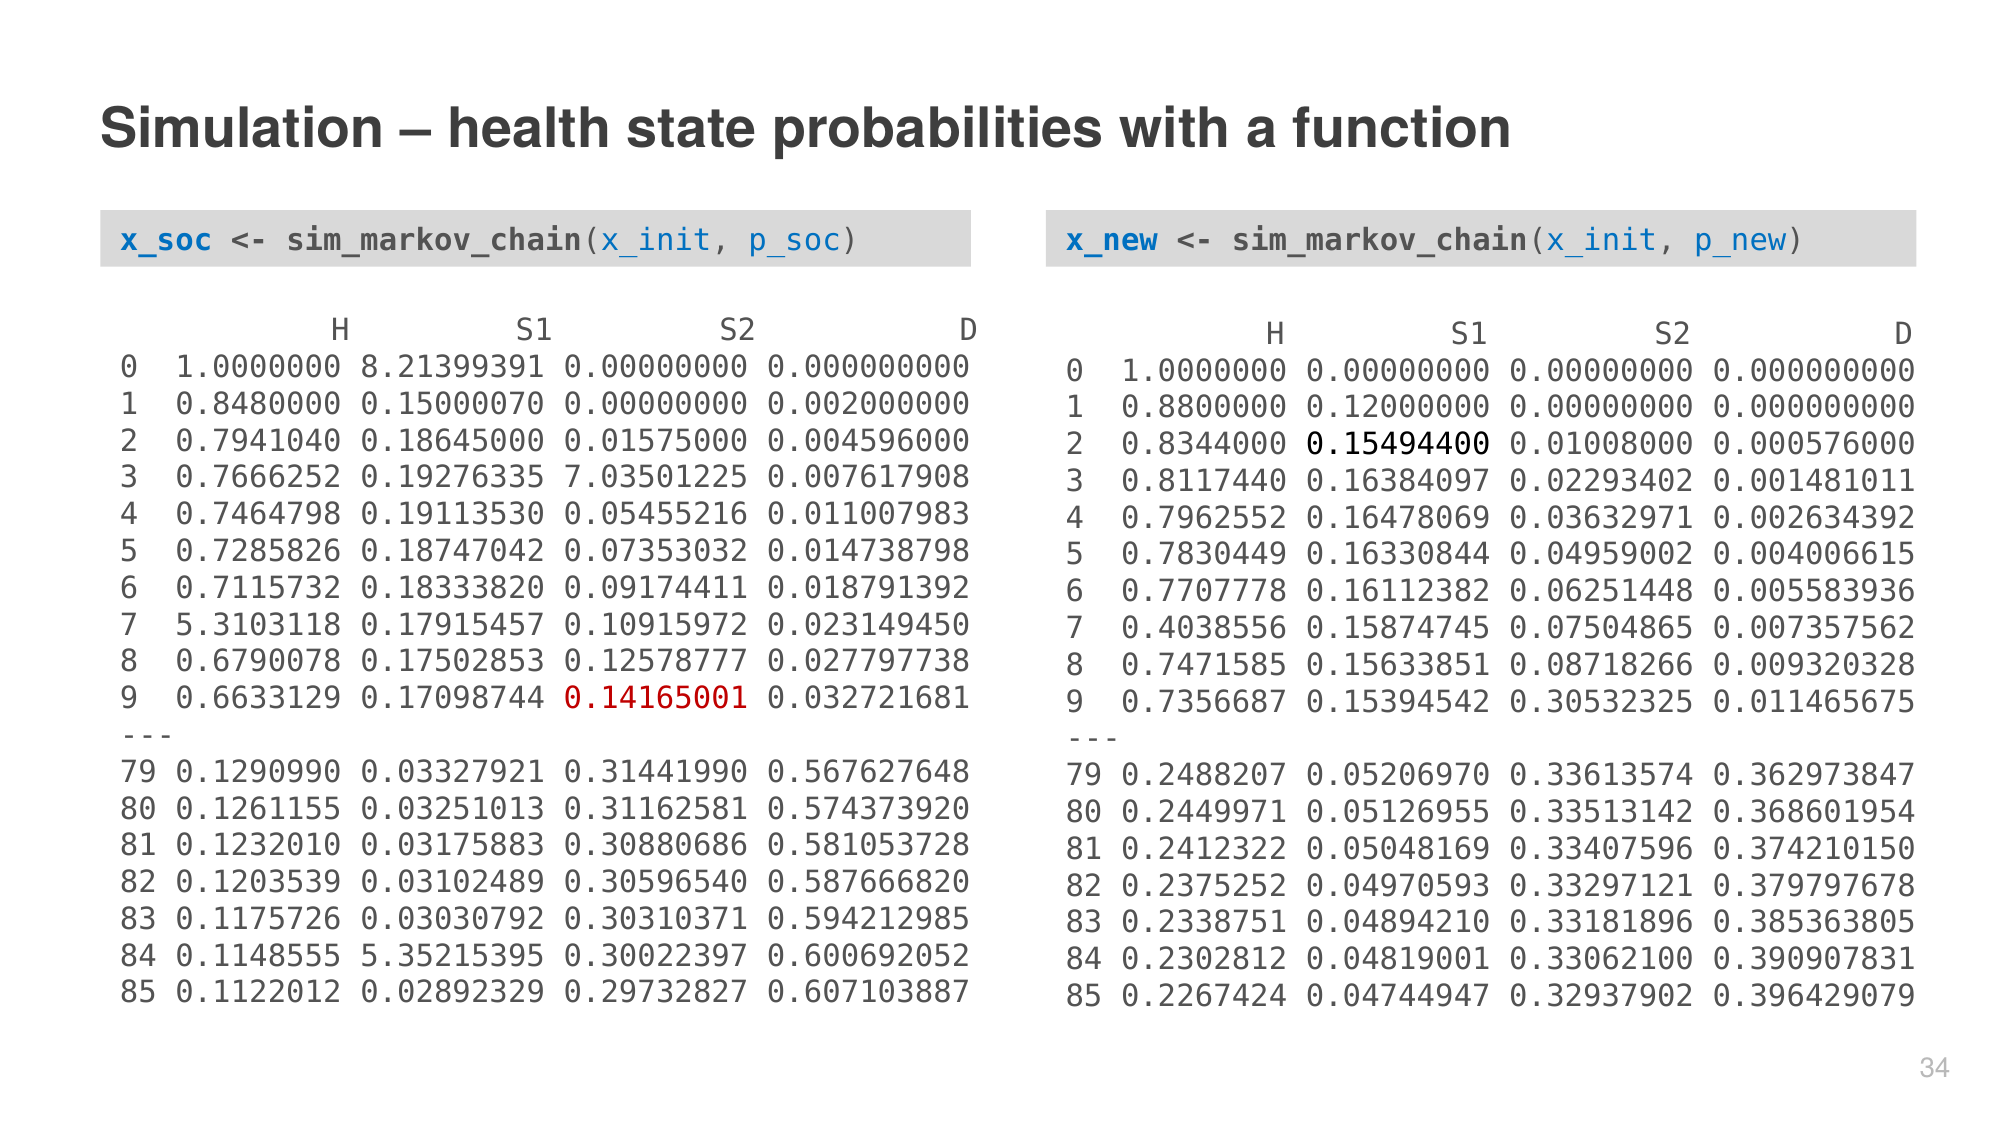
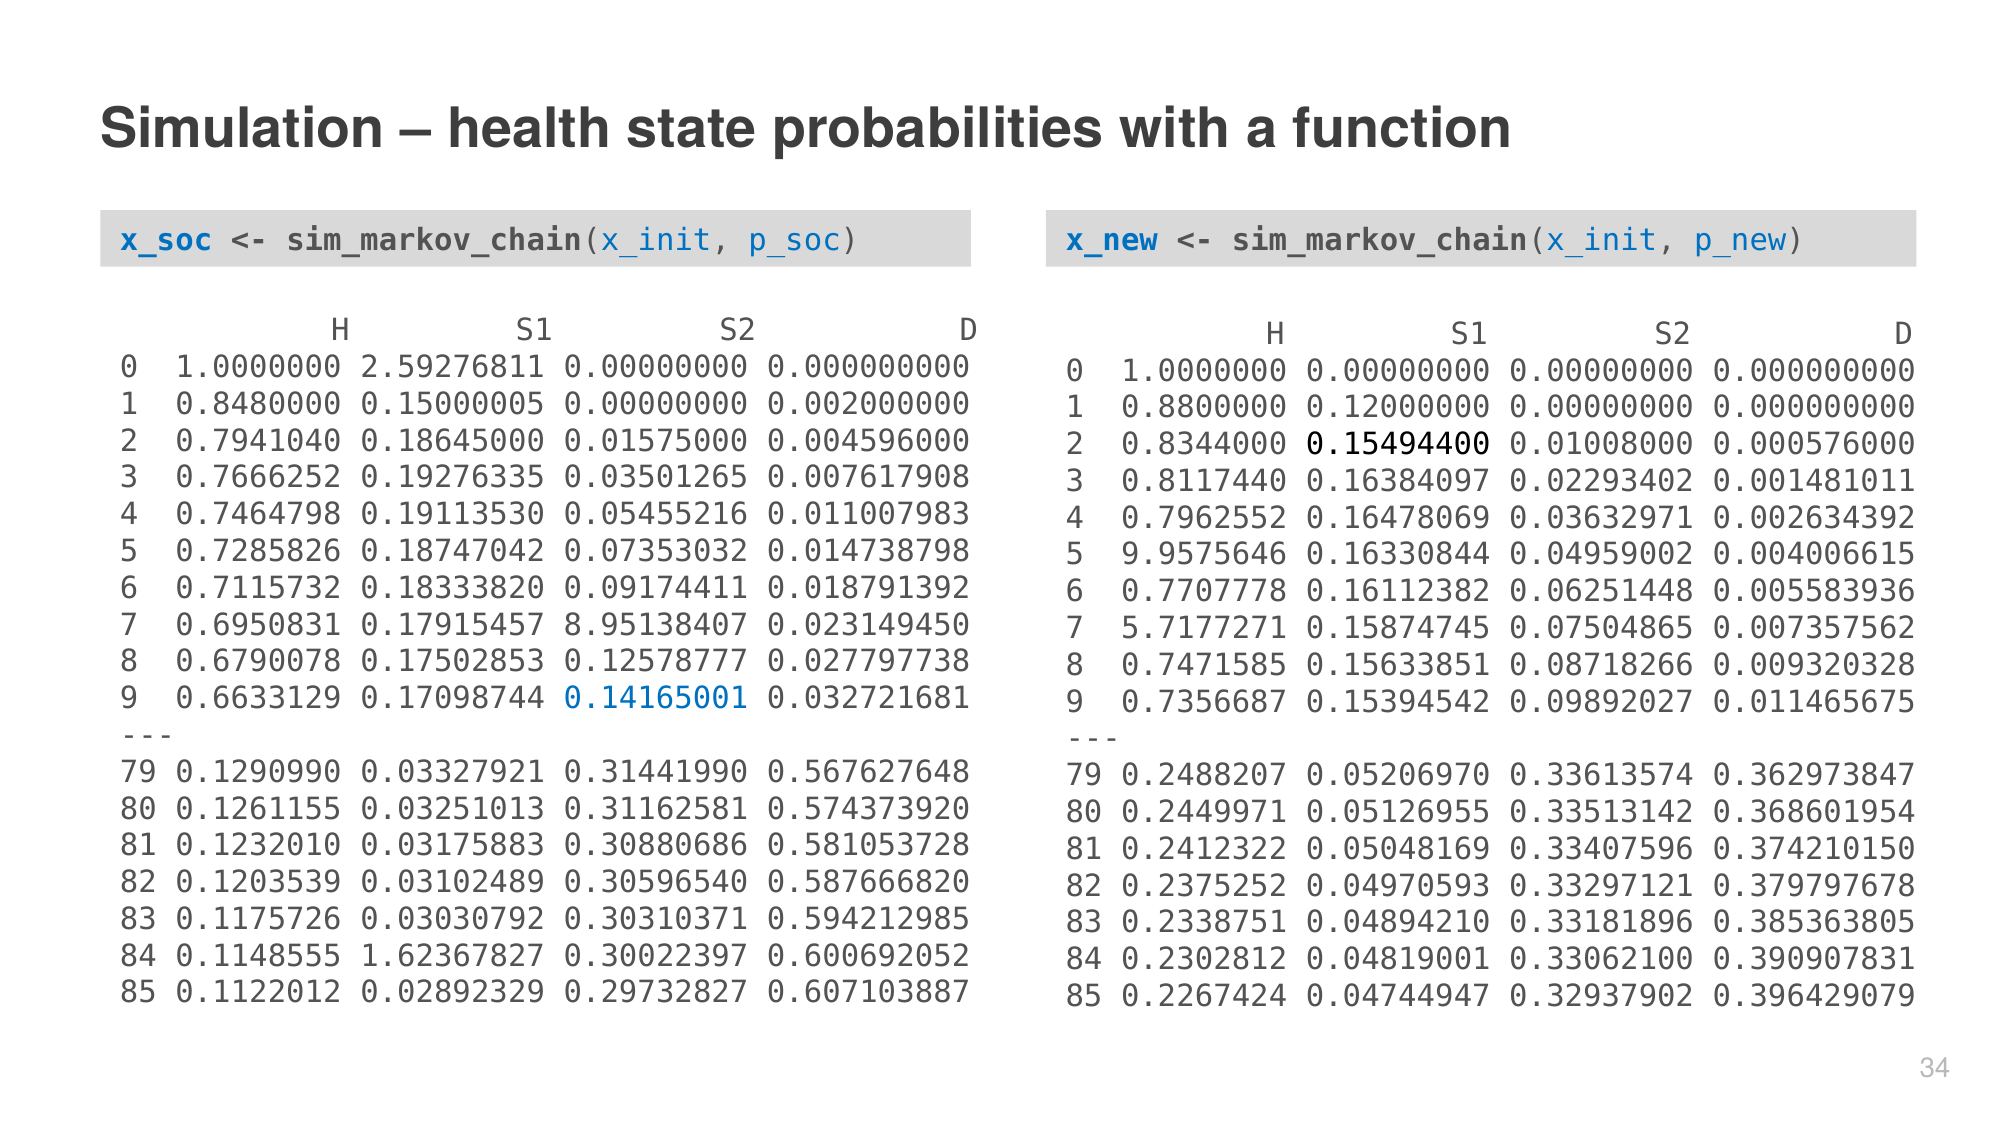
8.21399391: 8.21399391 -> 2.59276811 (453, 367)
0.15000070: 0.15000070 -> 0.15000005 (453, 404)
7.03501225: 7.03501225 -> 0.03501265 (656, 478)
0.7830449: 0.7830449 -> 9.9575646 (1204, 555)
5.3103118: 5.3103118 -> 0.6950831 (258, 625)
0.10915972: 0.10915972 -> 8.95138407 (656, 625)
0.4038556: 0.4038556 -> 5.7177271 (1204, 628)
0.14165001 colour: red -> blue (656, 698)
0.30532325: 0.30532325 -> 0.09892027 (1602, 702)
5.35215395: 5.35215395 -> 1.62367827 (453, 956)
